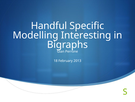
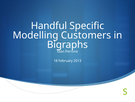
Interesting: Interesting -> Customers (86, 35)
